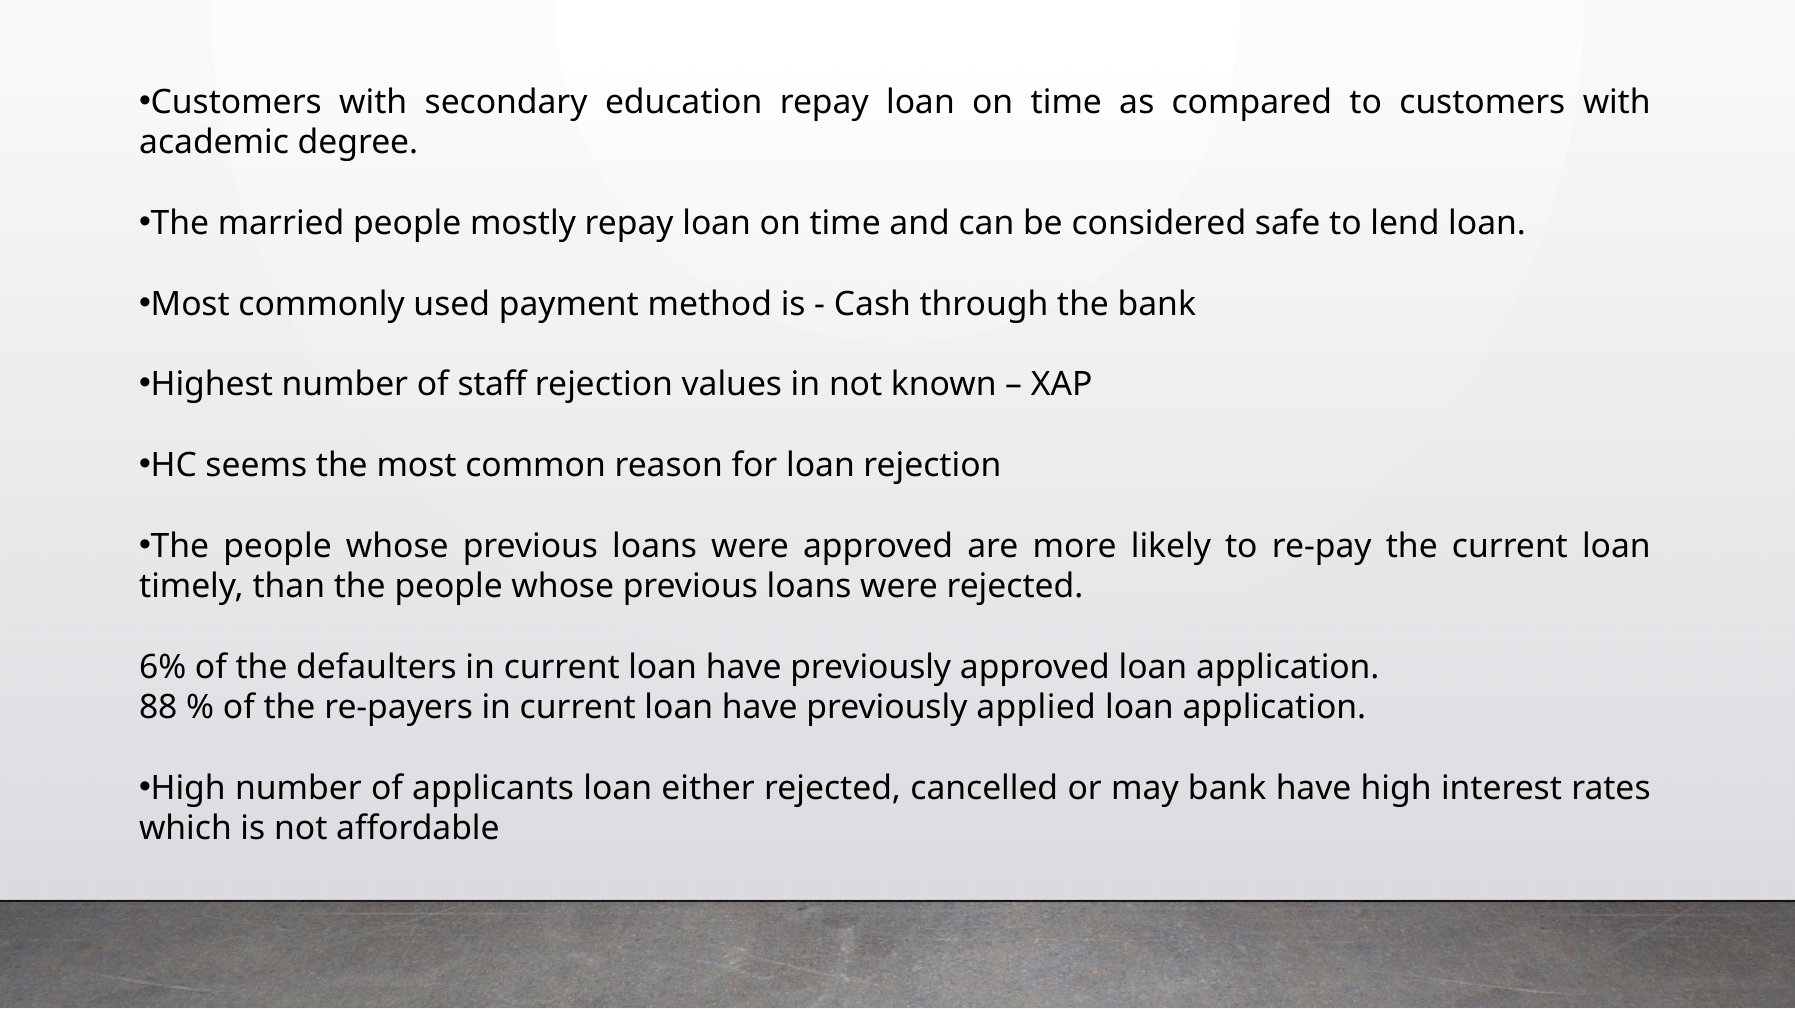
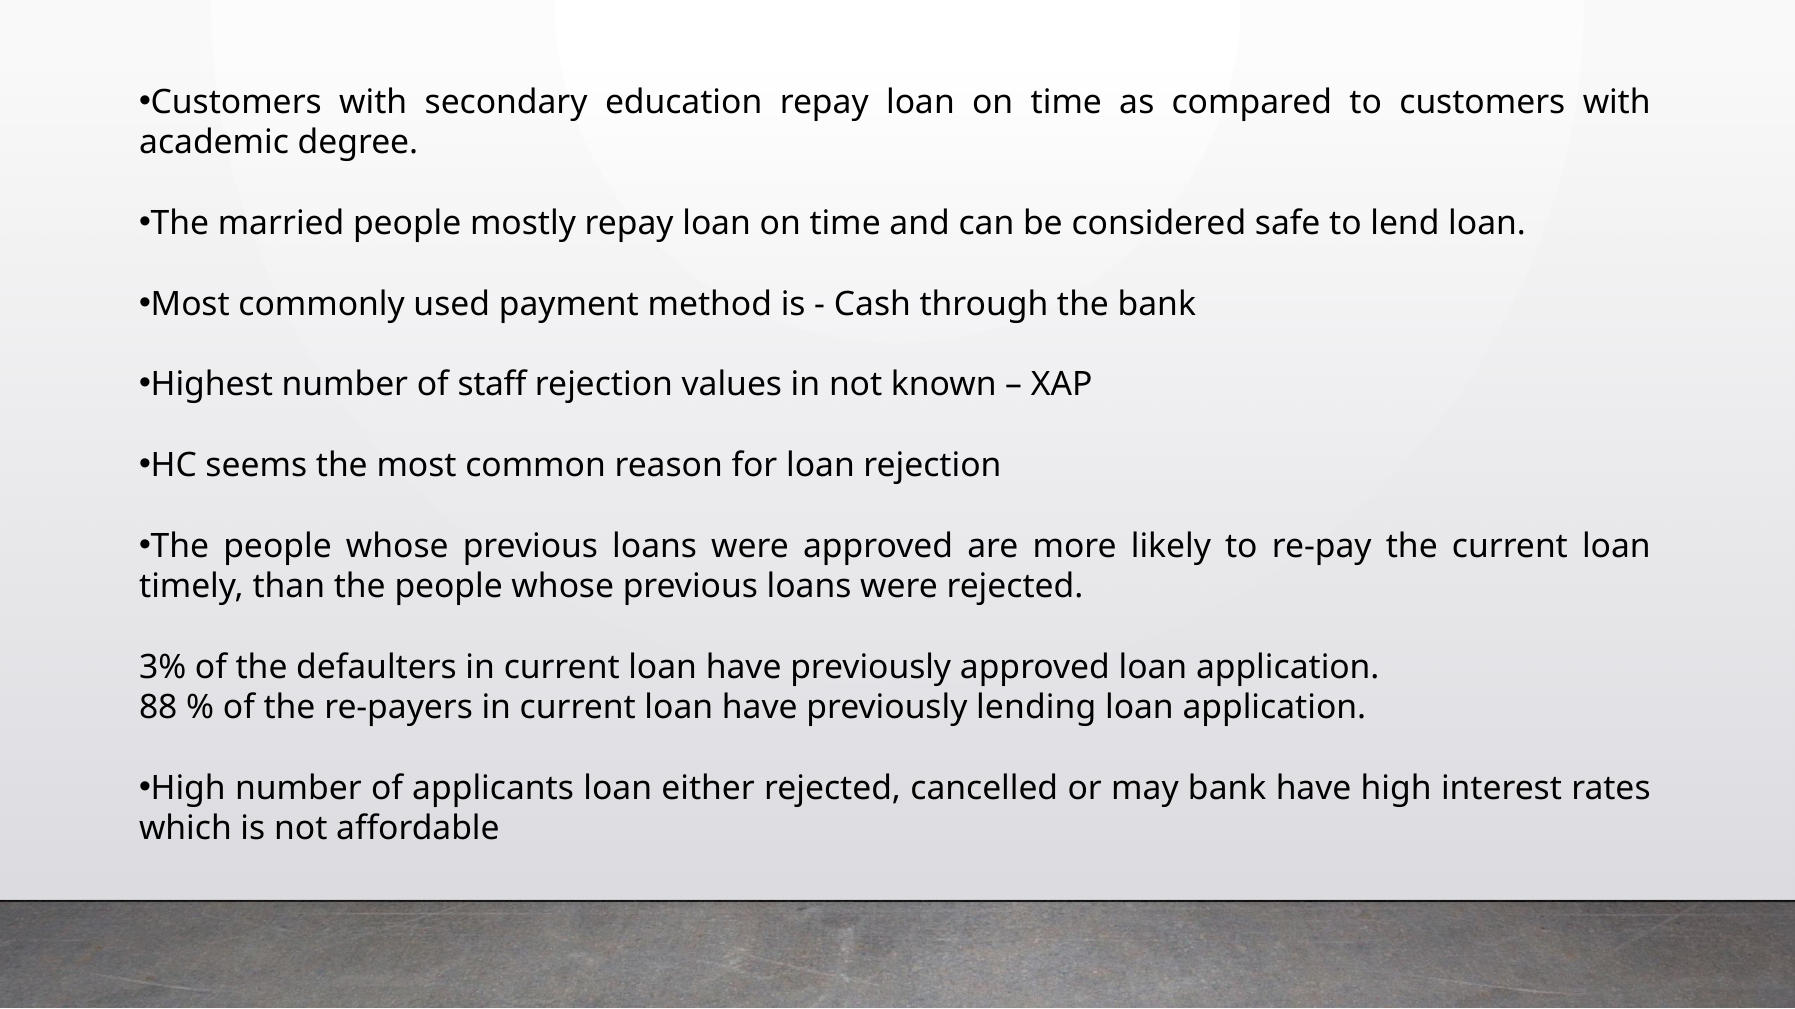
6%: 6% -> 3% (163, 668)
applied: applied -> lending (1036, 708)
